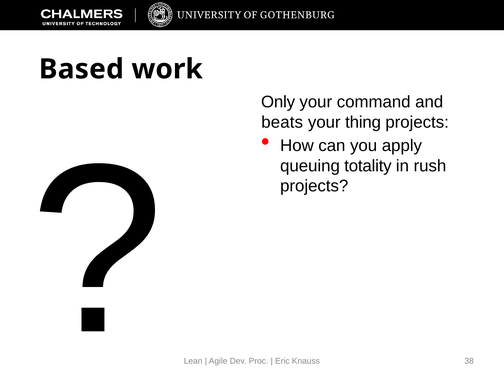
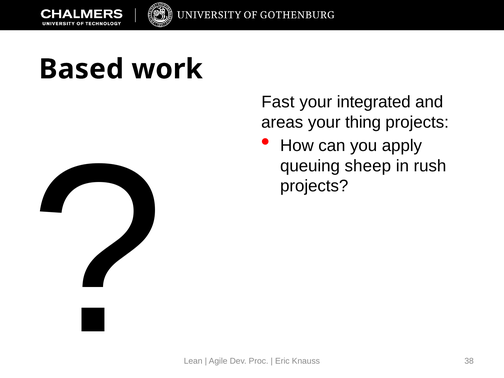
Only: Only -> Fast (278, 102)
command: command -> integrated (374, 102)
beats: beats -> areas (282, 122)
totality: totality -> sheep (368, 166)
